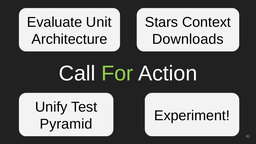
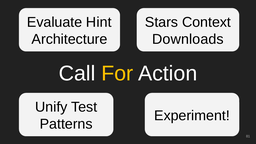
Unit: Unit -> Hint (99, 22)
For colour: light green -> yellow (117, 73)
Pyramid: Pyramid -> Patterns (66, 124)
